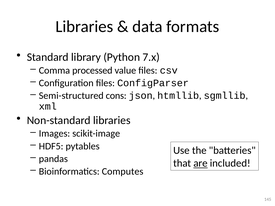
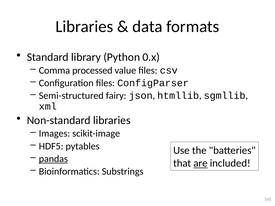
7.x: 7.x -> 0.x (151, 57)
cons: cons -> fairy (116, 96)
pandas underline: none -> present (53, 159)
Computes: Computes -> Substrings (123, 172)
